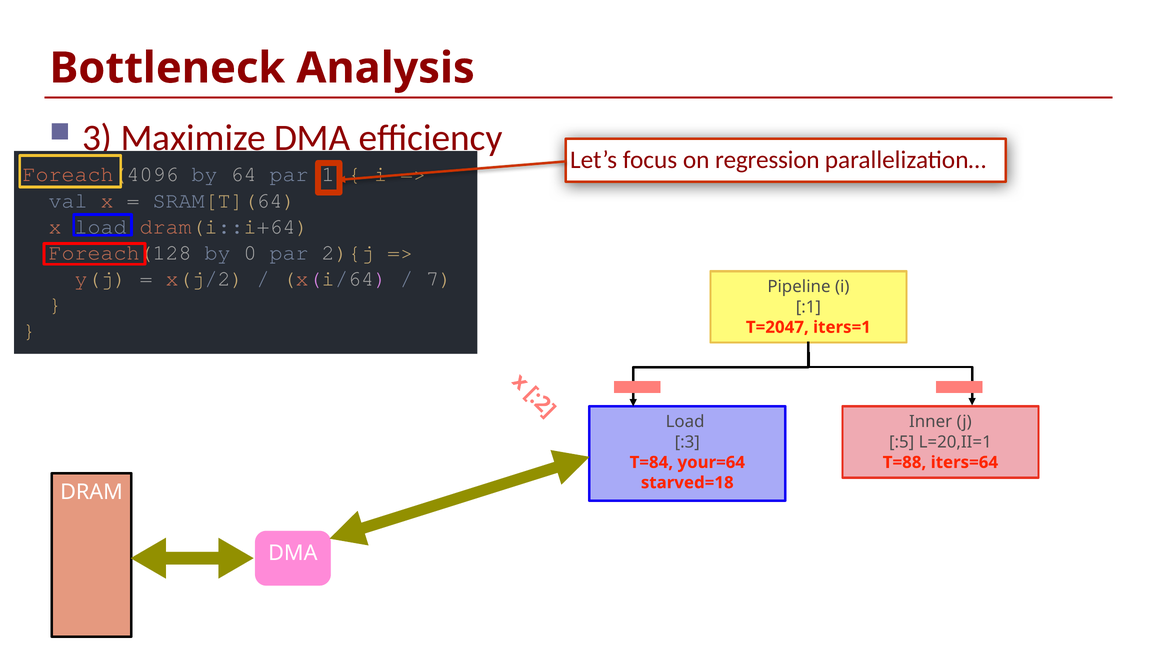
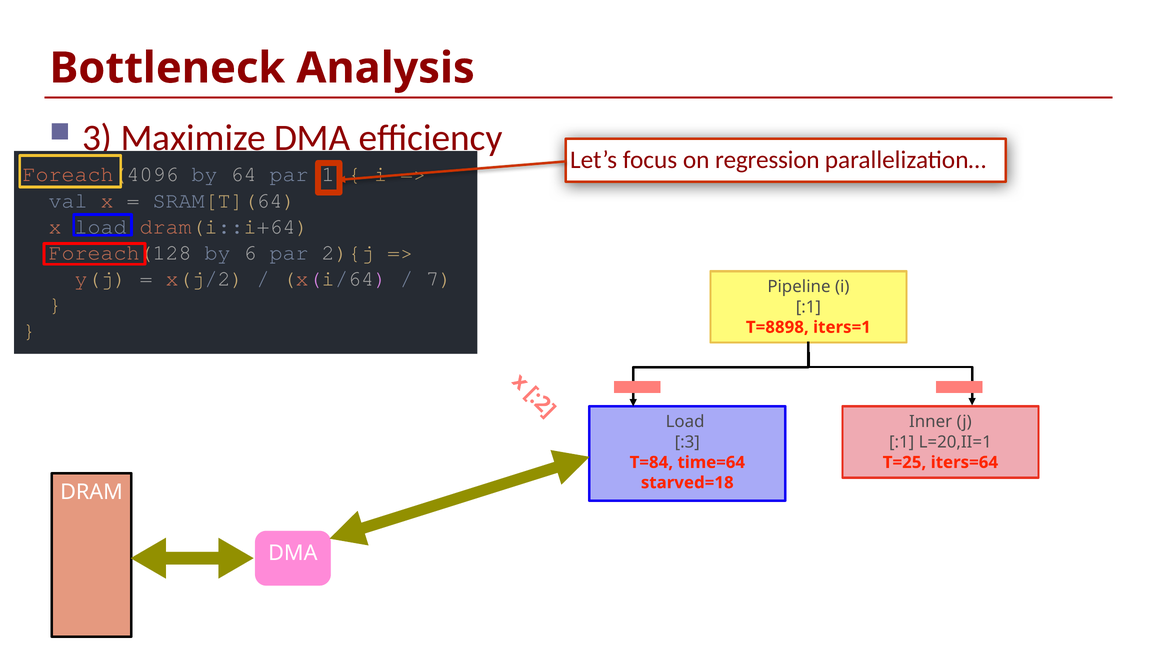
0: 0 -> 6 (250, 252)
T=2047: T=2047 -> T=8898 (777, 327)
:5: :5 -> :1 (902, 442)
your=64: your=64 -> time=64 (711, 462)
T=88: T=88 -> T=25 (905, 462)
